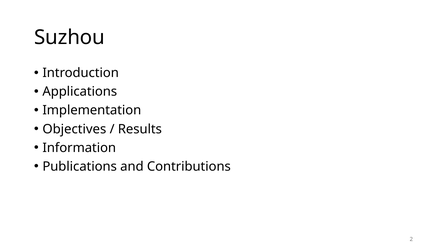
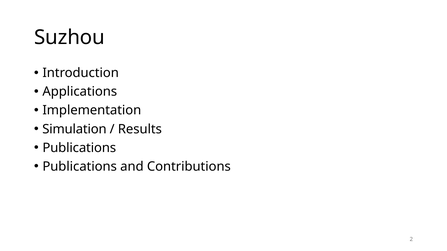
Objectives: Objectives -> Simulation (74, 129)
Information: Information -> Publications (79, 148)
